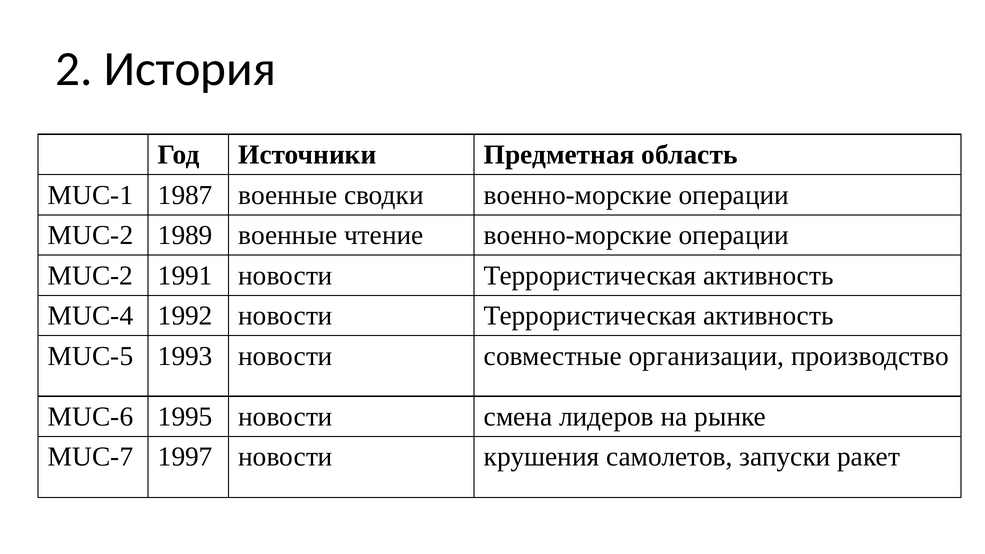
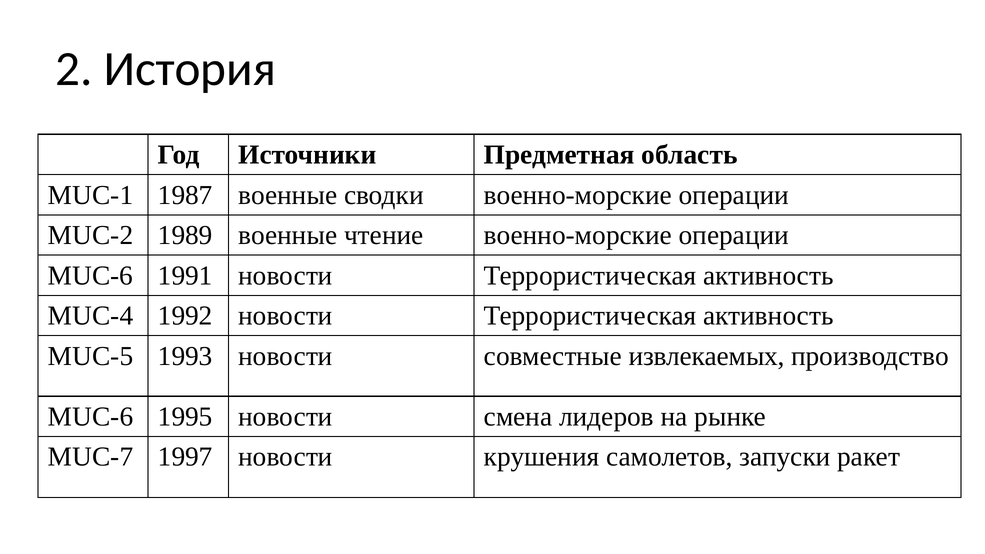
MUC-2: MUC-2 -> MUC-6 (91, 276)
организации: организации -> извлекаемых (707, 356)
